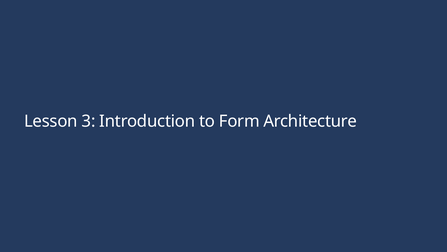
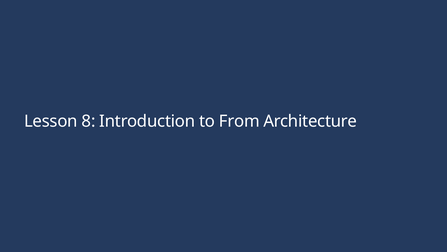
3: 3 -> 8 (89, 121)
Form: Form -> From (239, 121)
